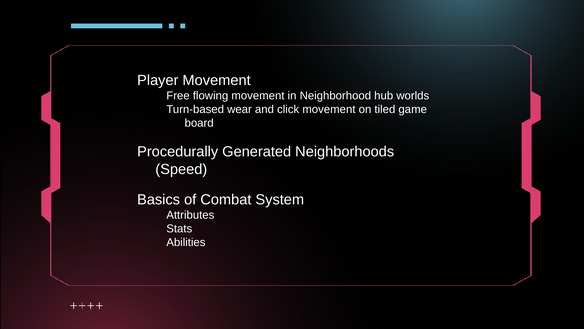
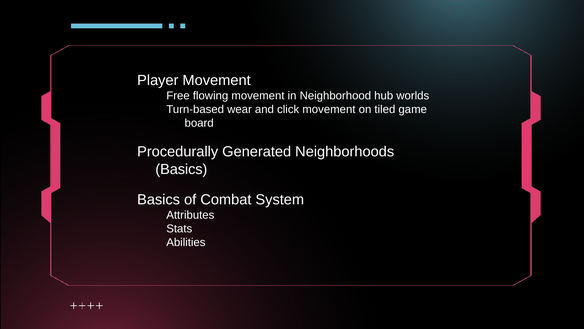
Speed: Speed -> Basics (181, 169)
